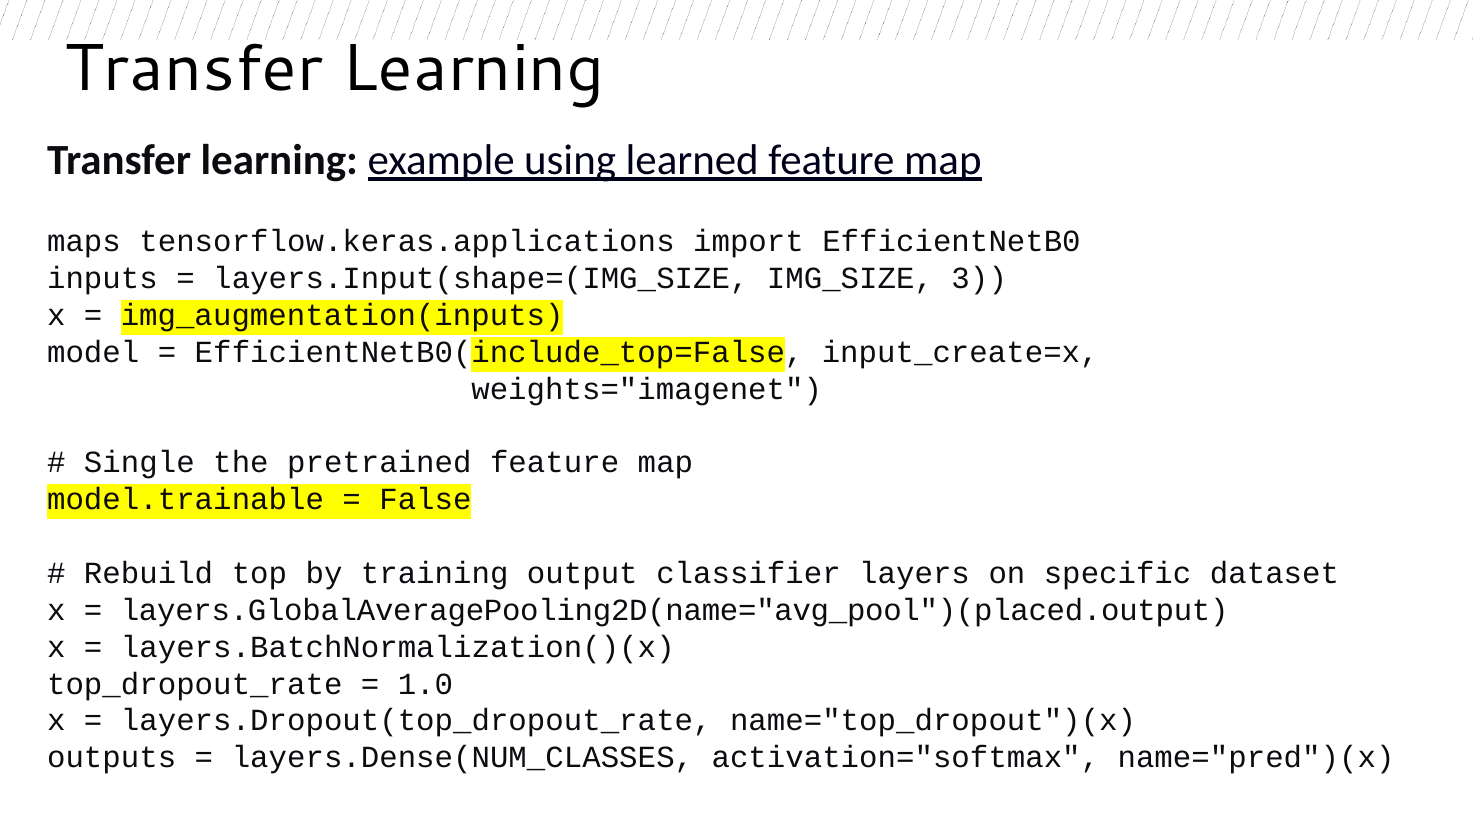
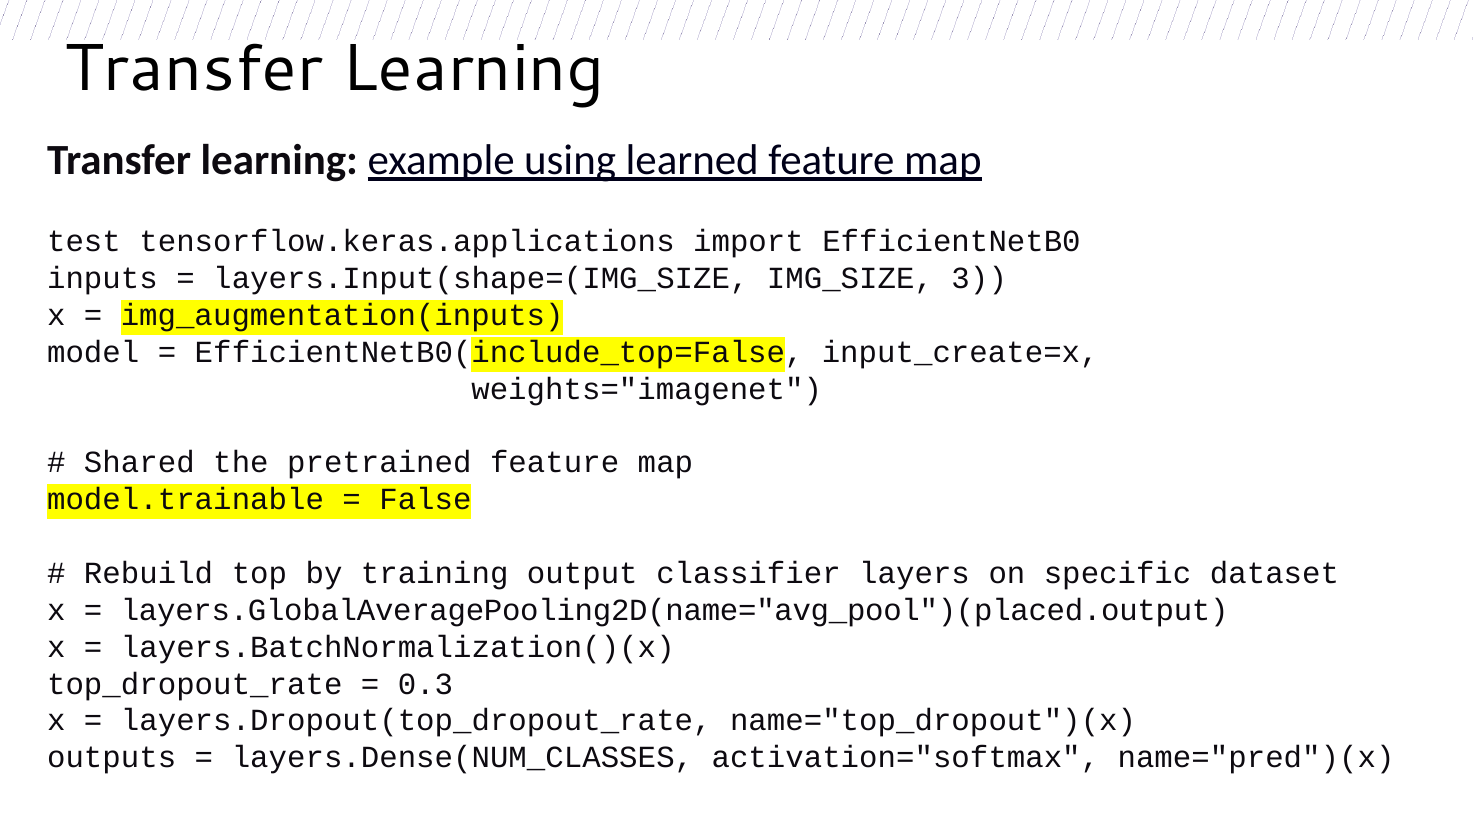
maps: maps -> test (84, 241)
Single: Single -> Shared (139, 462)
1.0: 1.0 -> 0.3 (425, 684)
